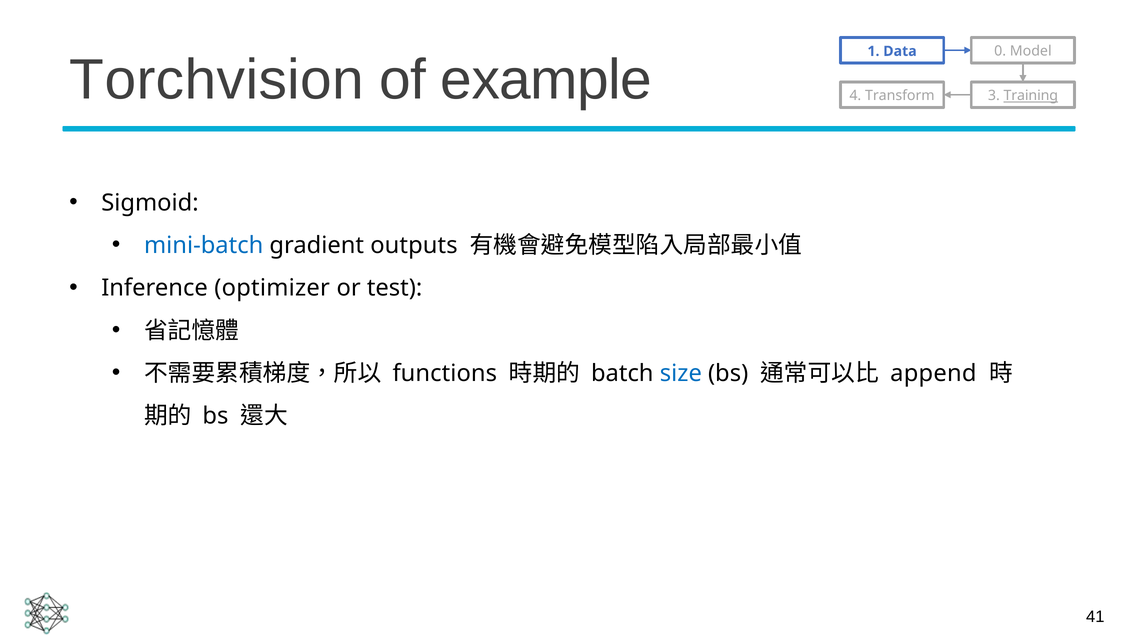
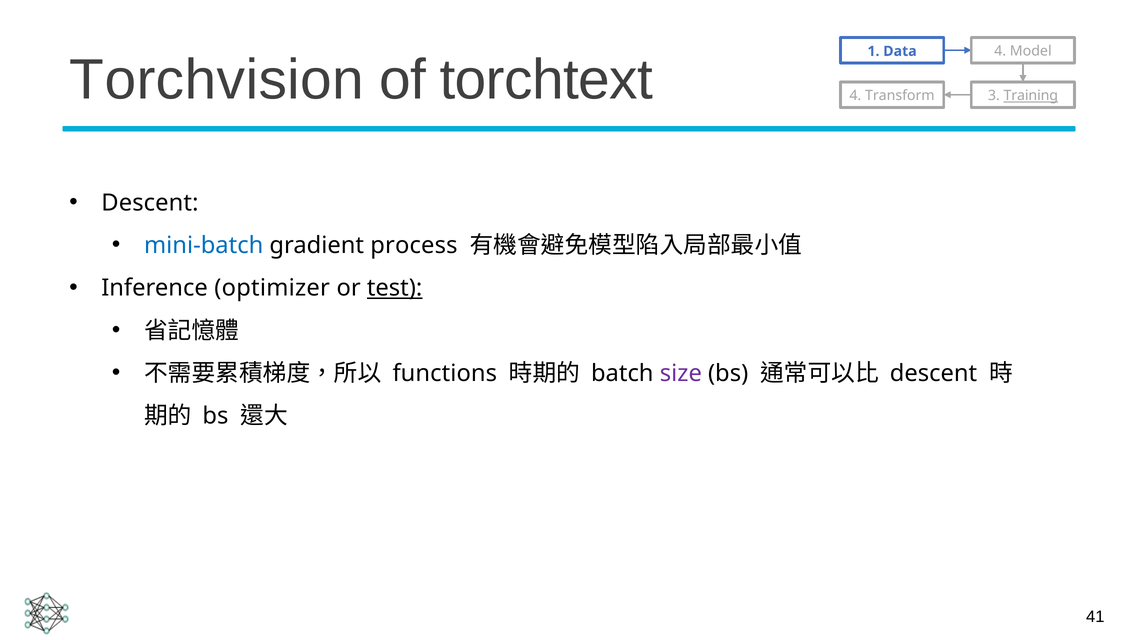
Data 0: 0 -> 4 (1000, 51)
example: example -> torchtext (546, 80)
Sigmoid: Sigmoid -> Descent (150, 203)
outputs: outputs -> process (414, 246)
test underline: none -> present (395, 288)
size colour: blue -> purple (681, 374)
append: append -> descent (933, 374)
